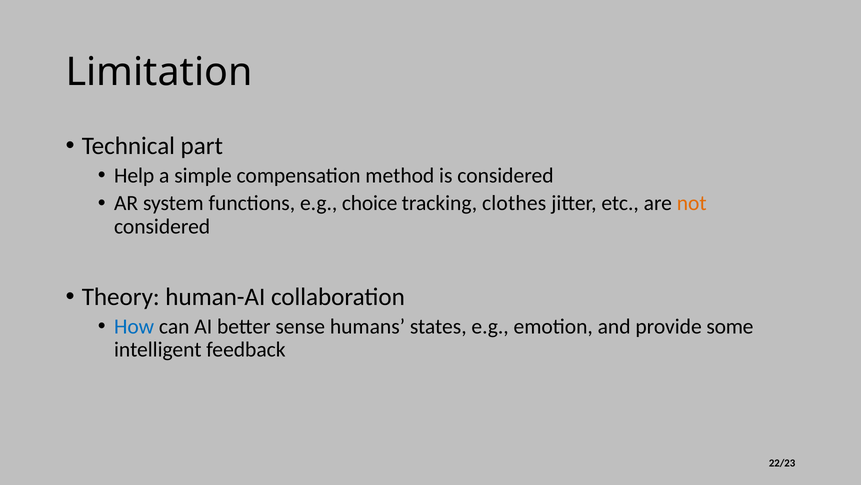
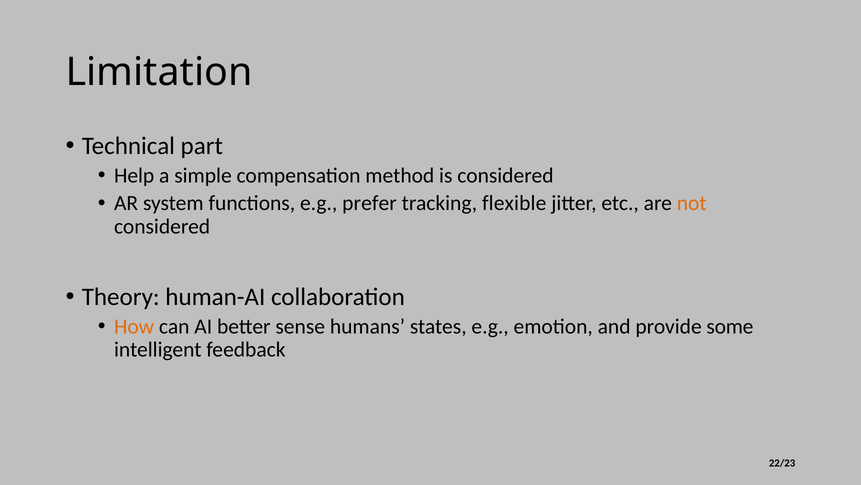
choice: choice -> prefer (370, 203)
clothes: clothes -> flexible (514, 203)
How colour: blue -> orange (134, 326)
